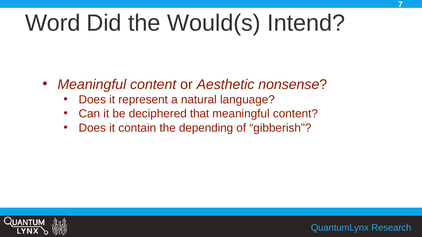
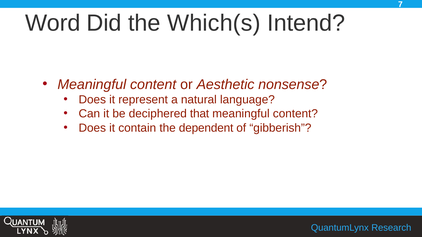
Would(s: Would(s -> Which(s (214, 23)
depending: depending -> dependent (206, 128)
